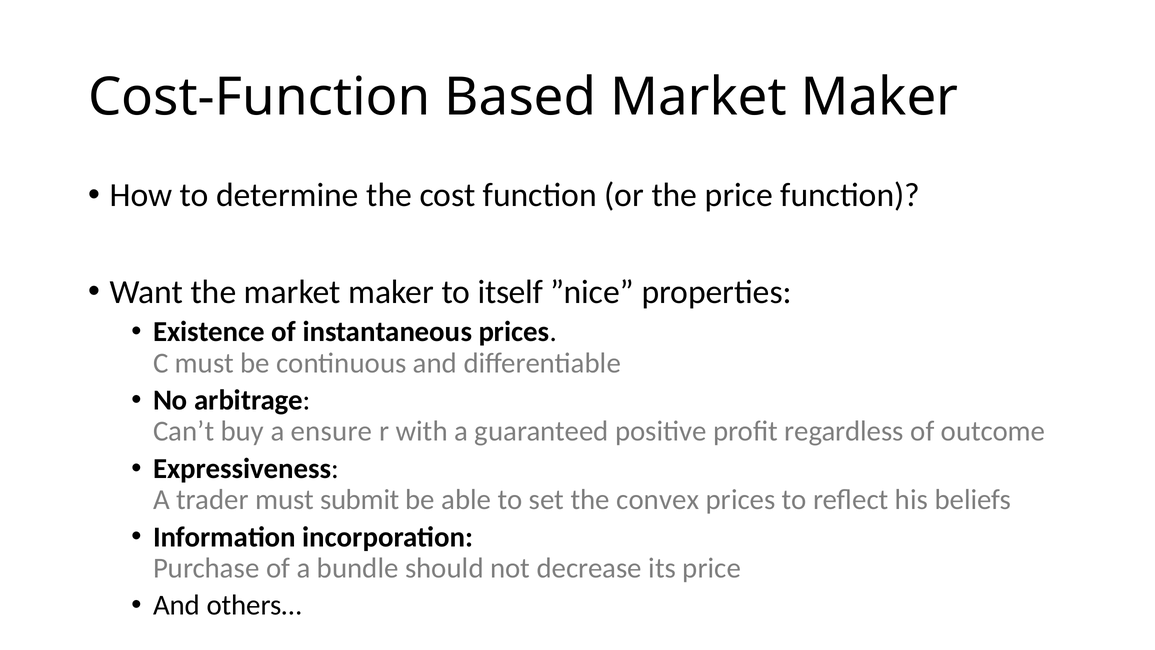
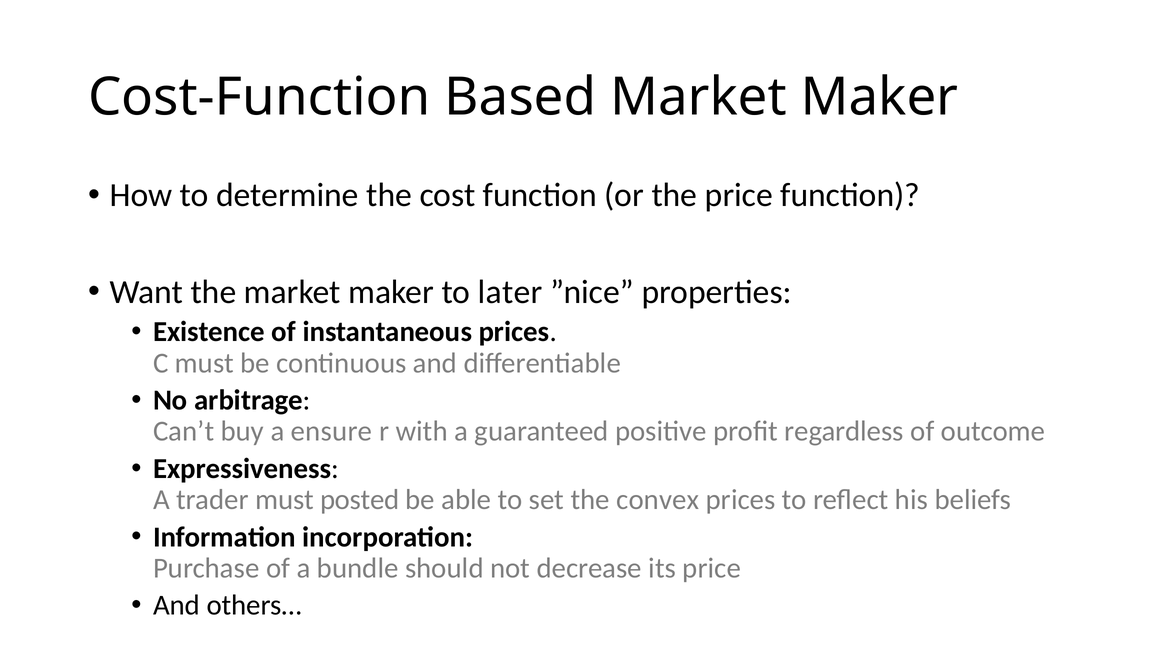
itself: itself -> later (510, 292)
submit: submit -> posted (360, 500)
